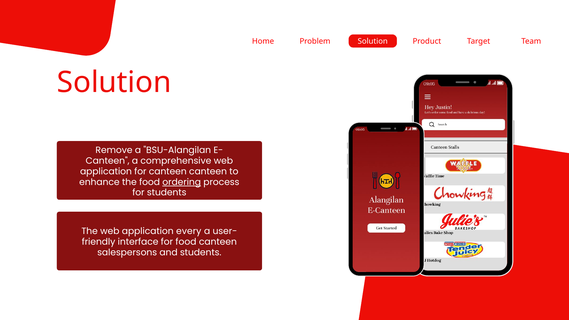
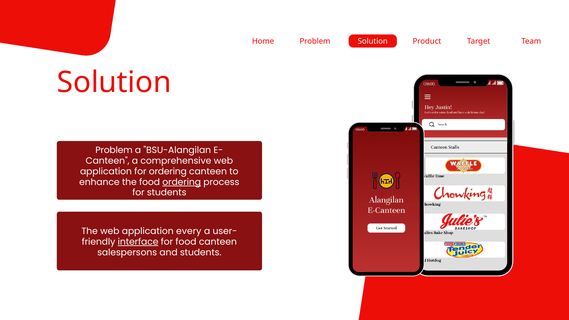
Remove: Remove -> Problem (114, 150)
for canteen: canteen -> ordering (168, 171)
interface underline: none -> present (138, 242)
